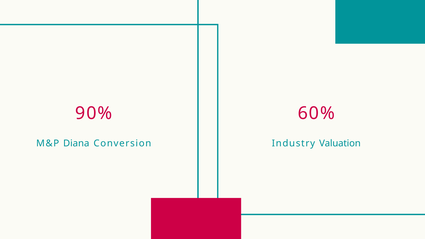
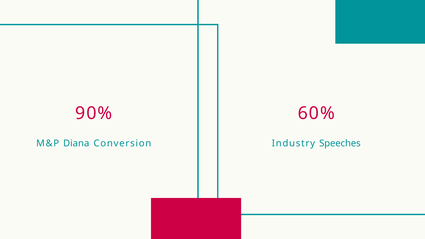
Valuation: Valuation -> Speeches (340, 143)
